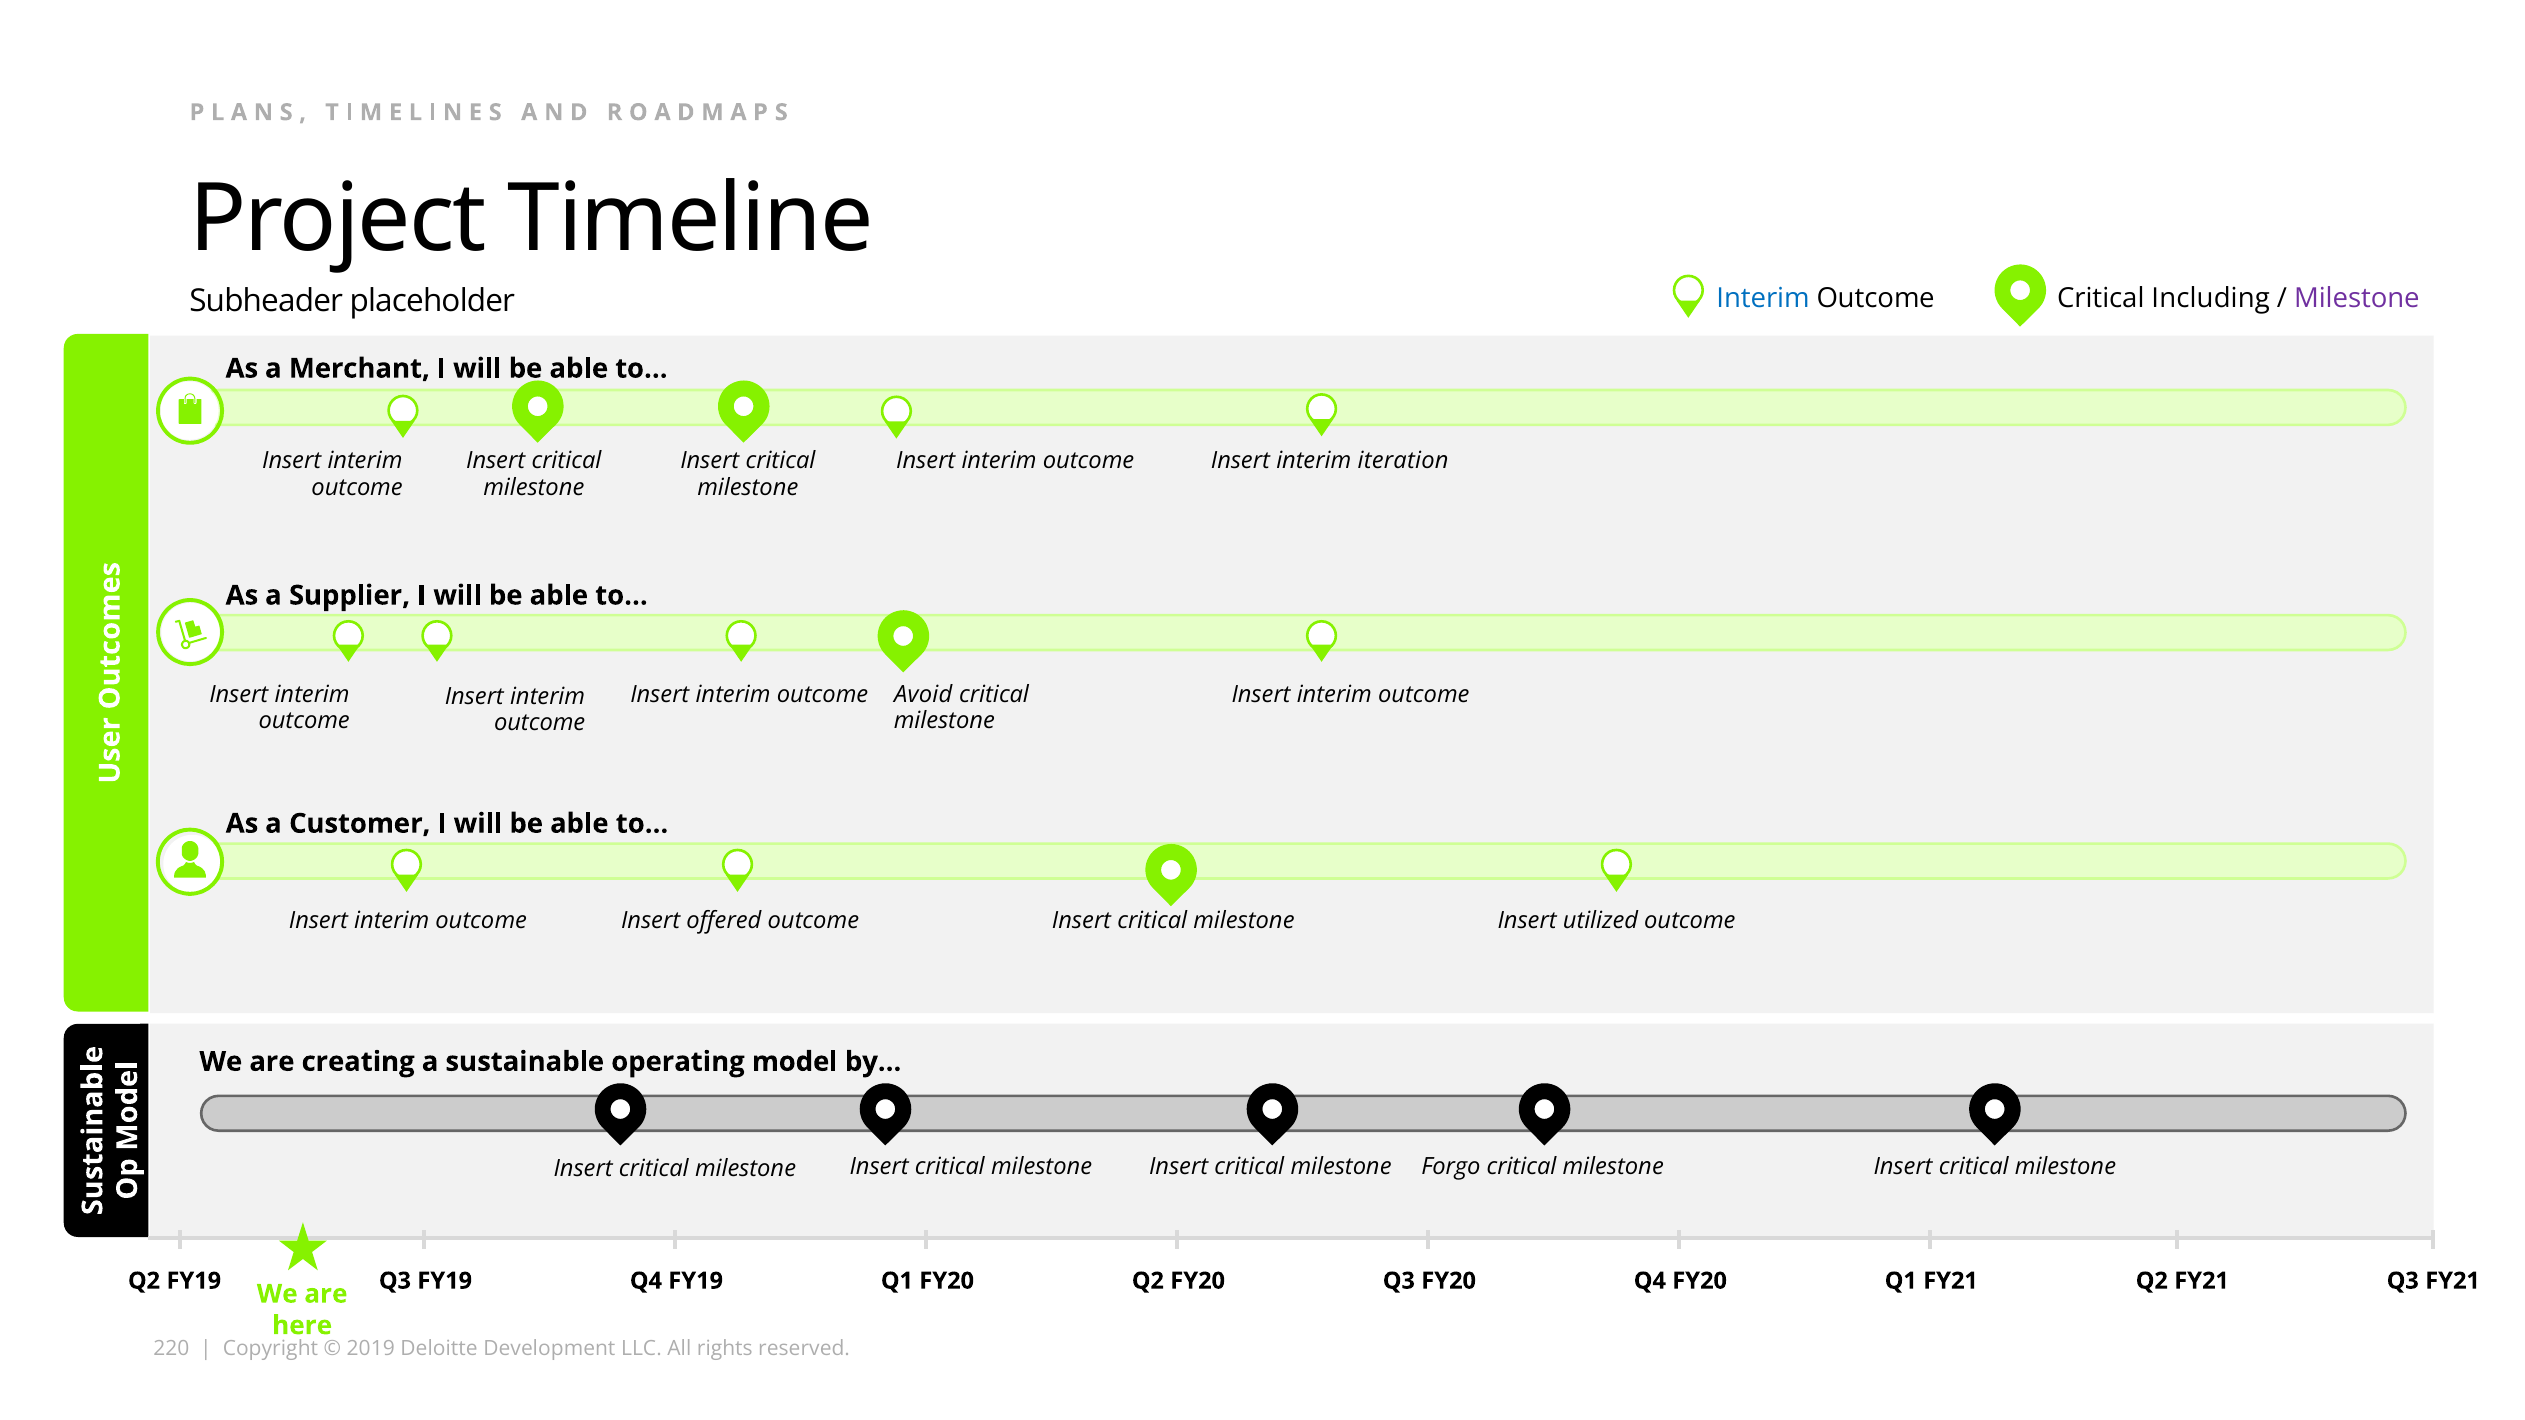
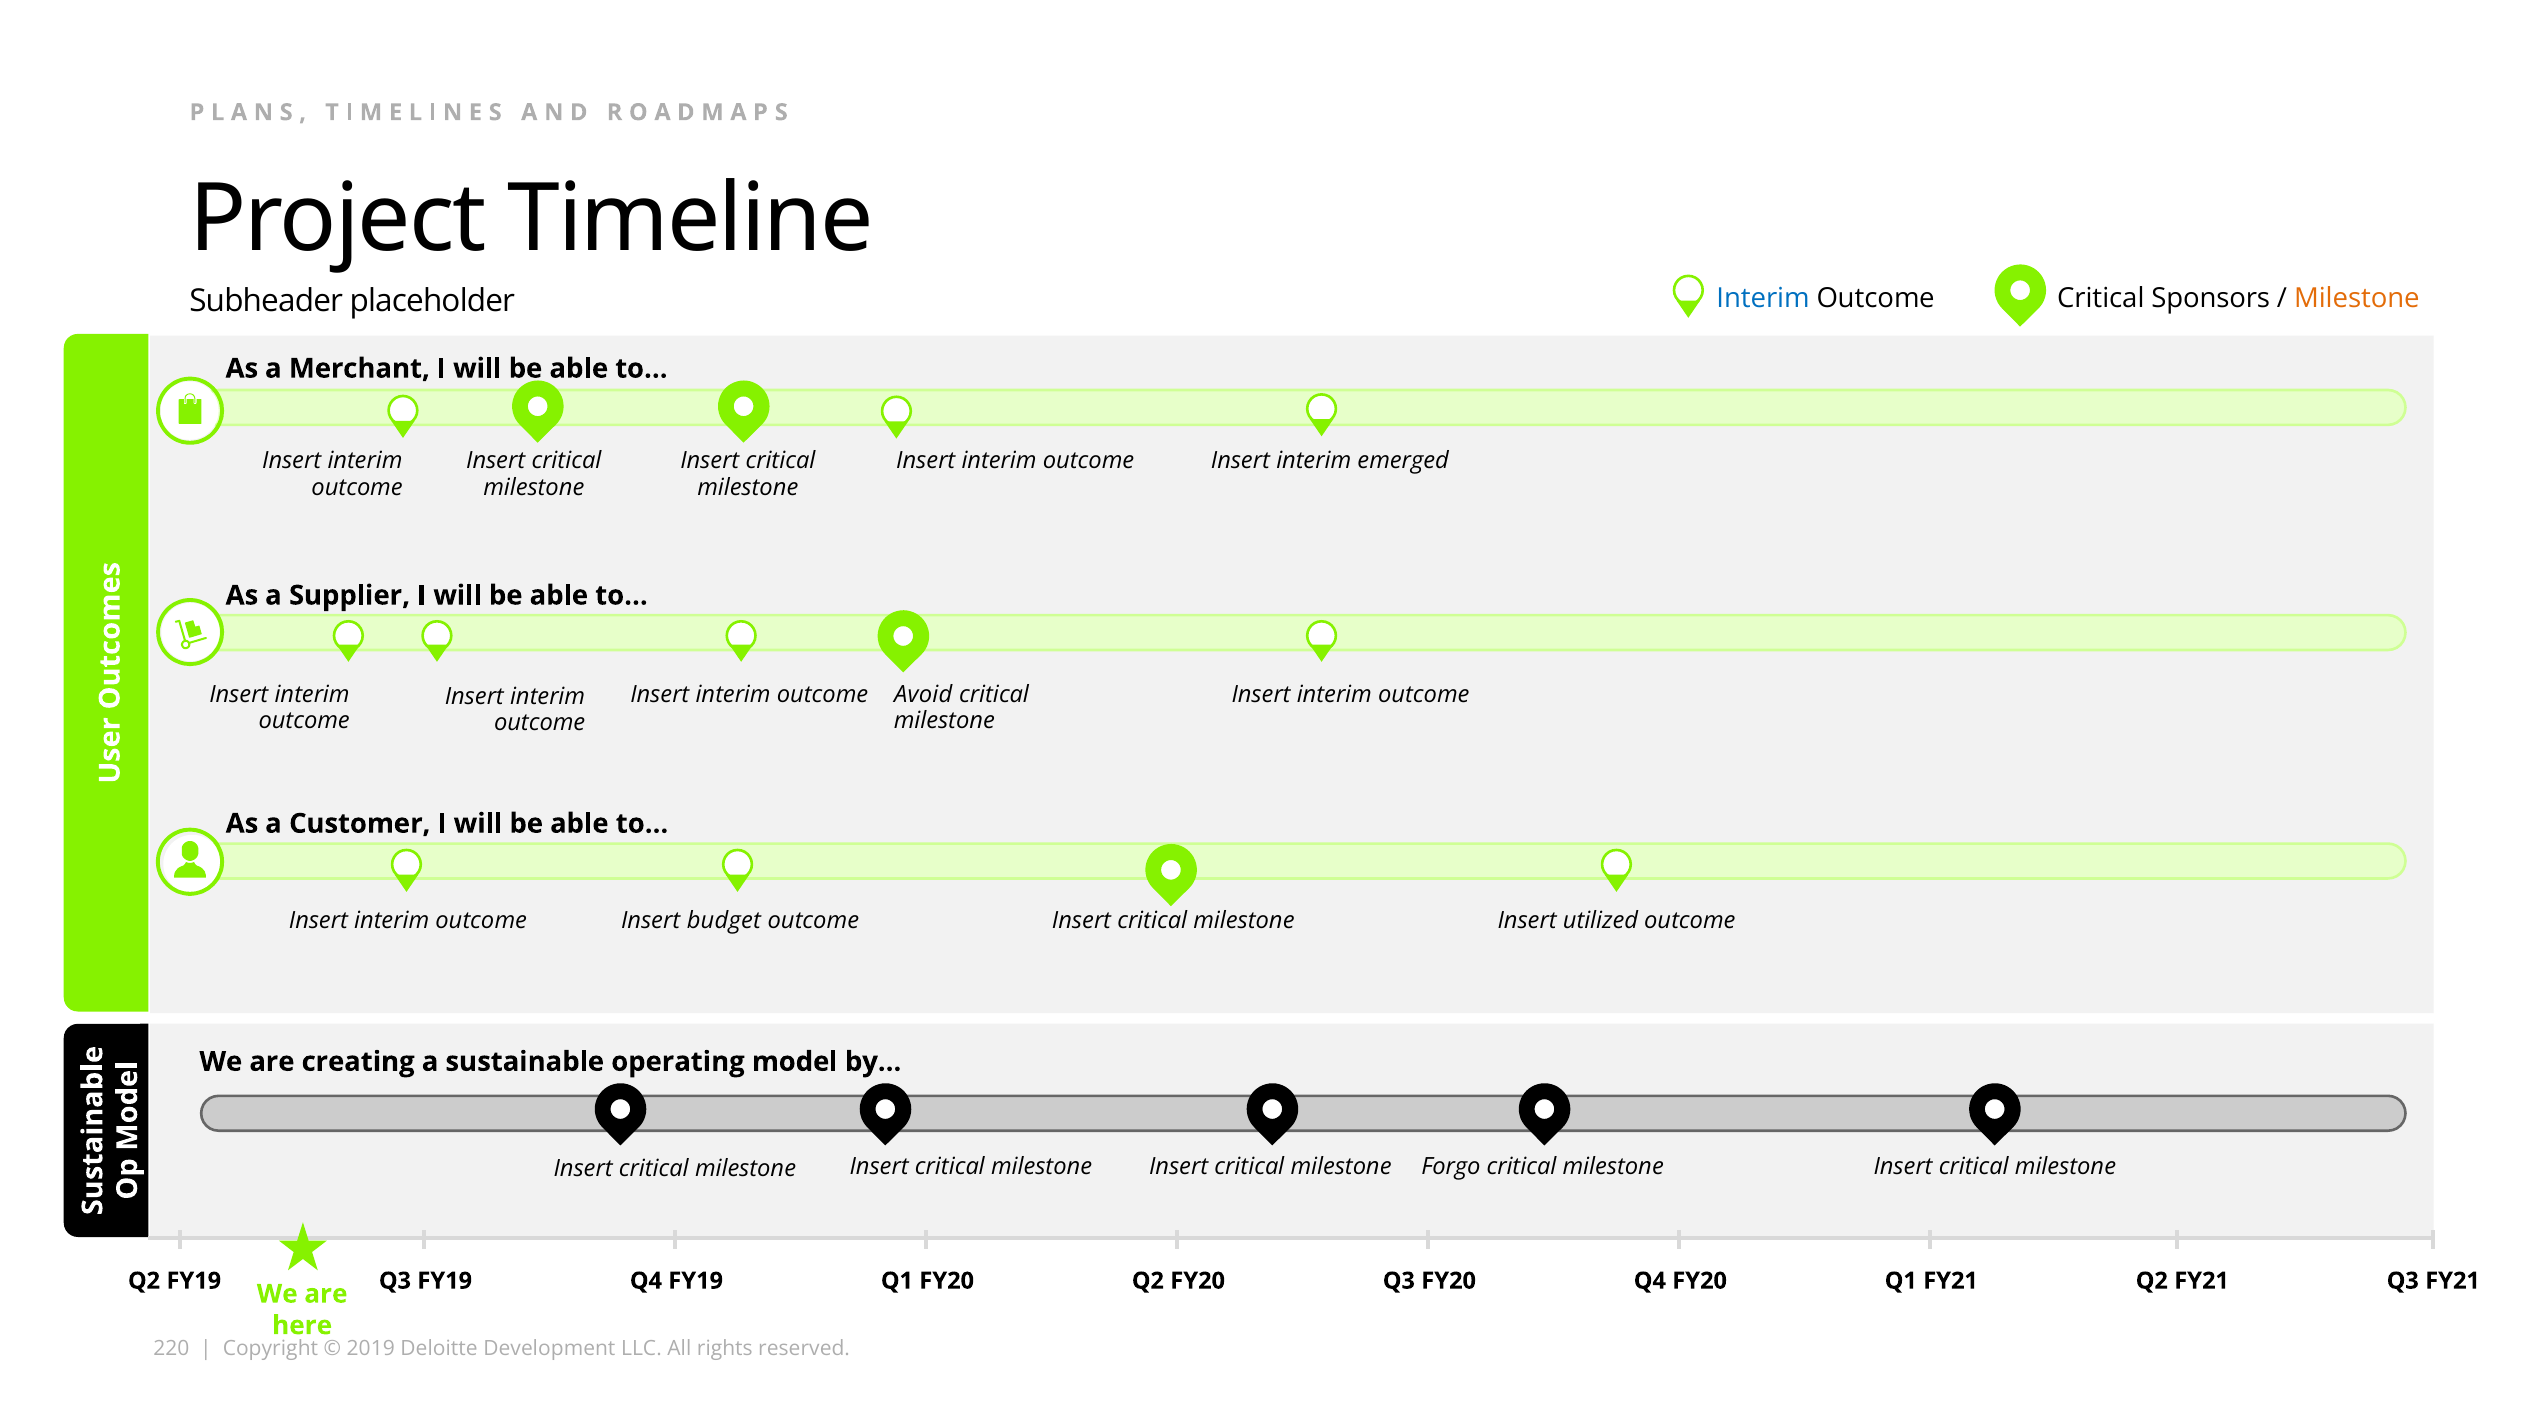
Including: Including -> Sponsors (2211, 299)
Milestone colour: purple -> orange (2357, 299)
iteration: iteration -> emerged (1403, 461)
offered: offered -> budget (724, 921)
